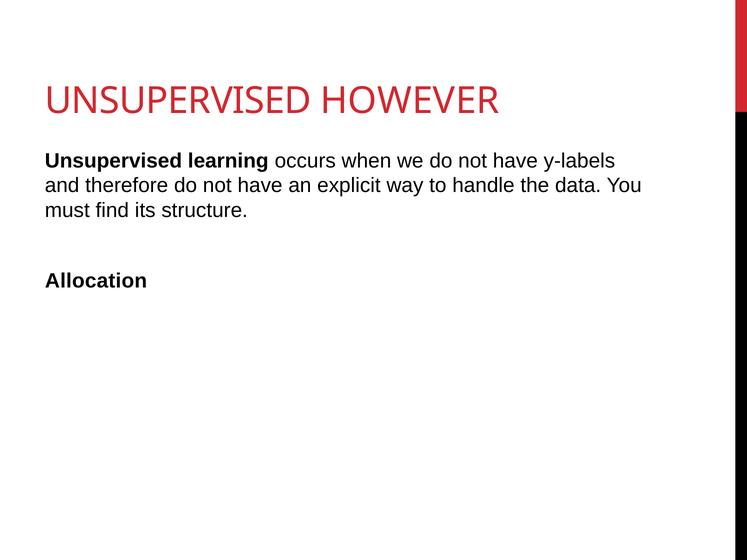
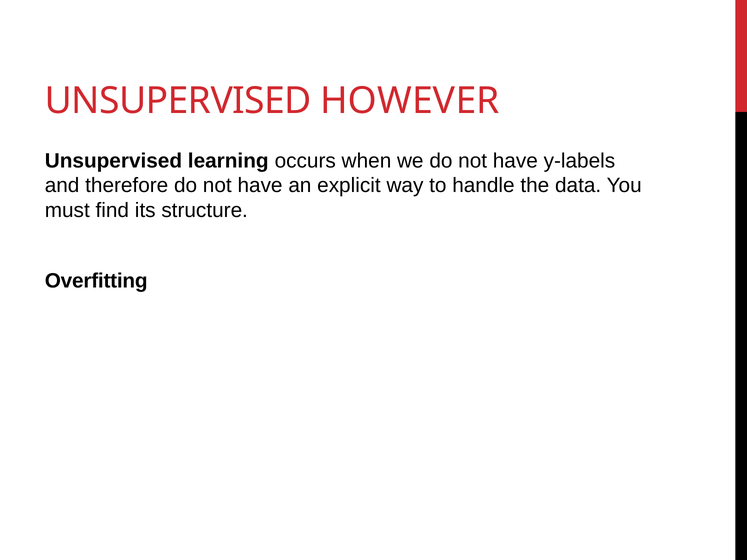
Allocation: Allocation -> Overfitting (96, 281)
